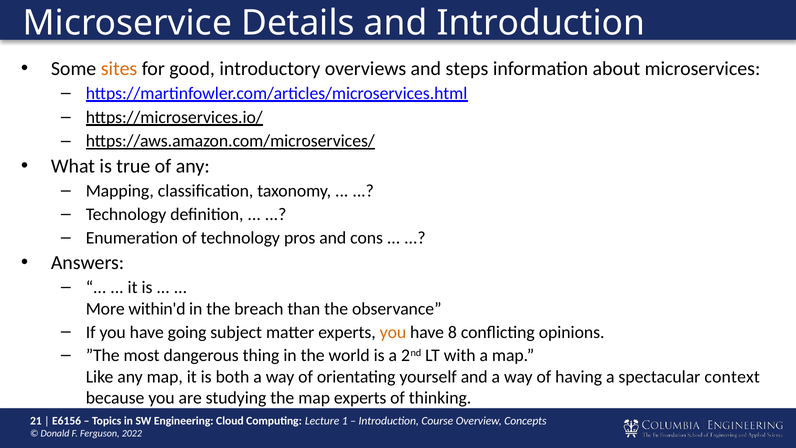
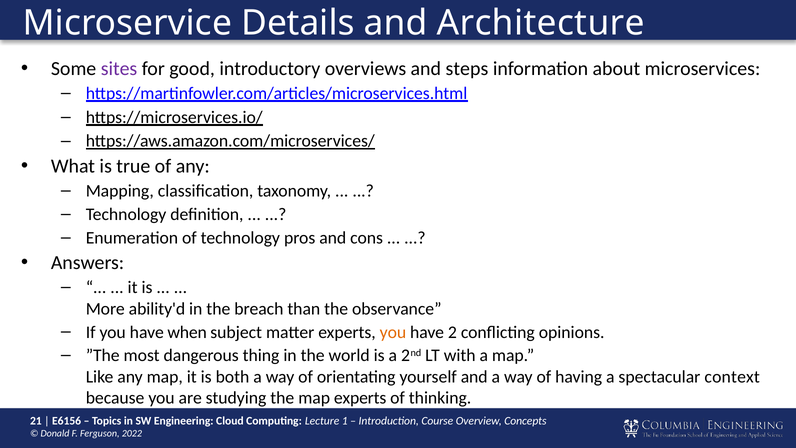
and Introduction: Introduction -> Architecture (541, 23)
sites colour: orange -> purple (119, 69)
within'd: within'd -> ability'd (157, 309)
going: going -> when (187, 332)
8: 8 -> 2 (452, 332)
